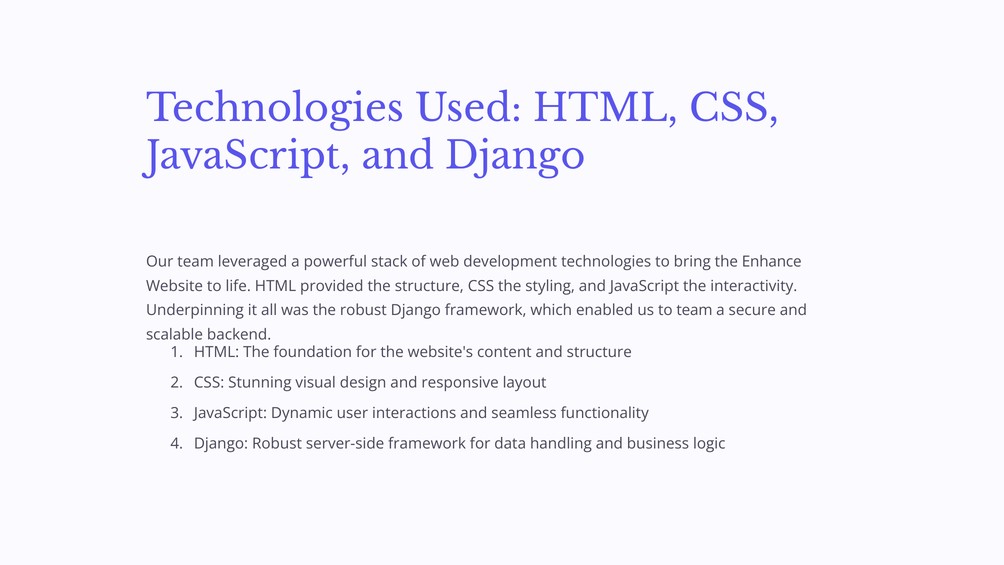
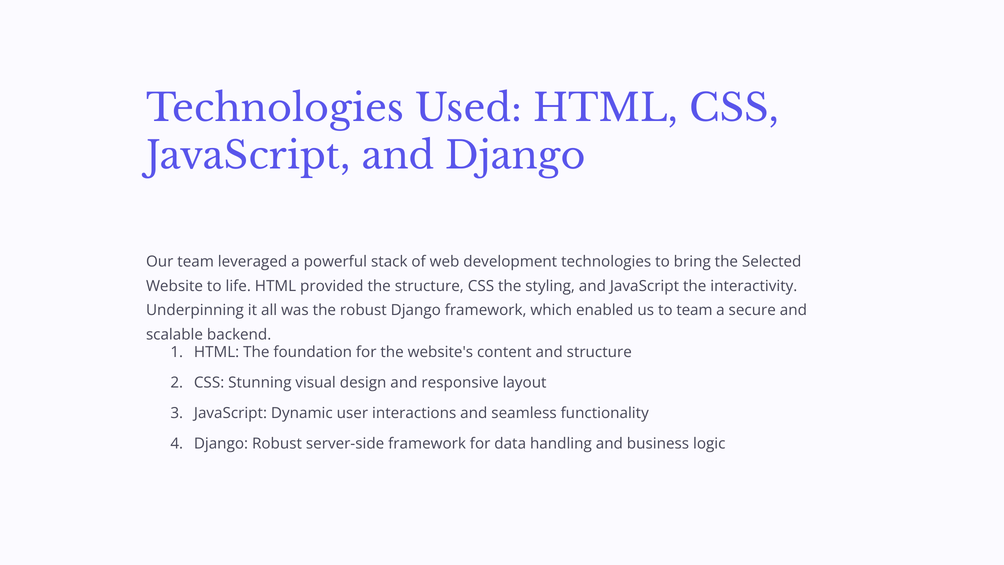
Enhance: Enhance -> Selected (772, 262)
